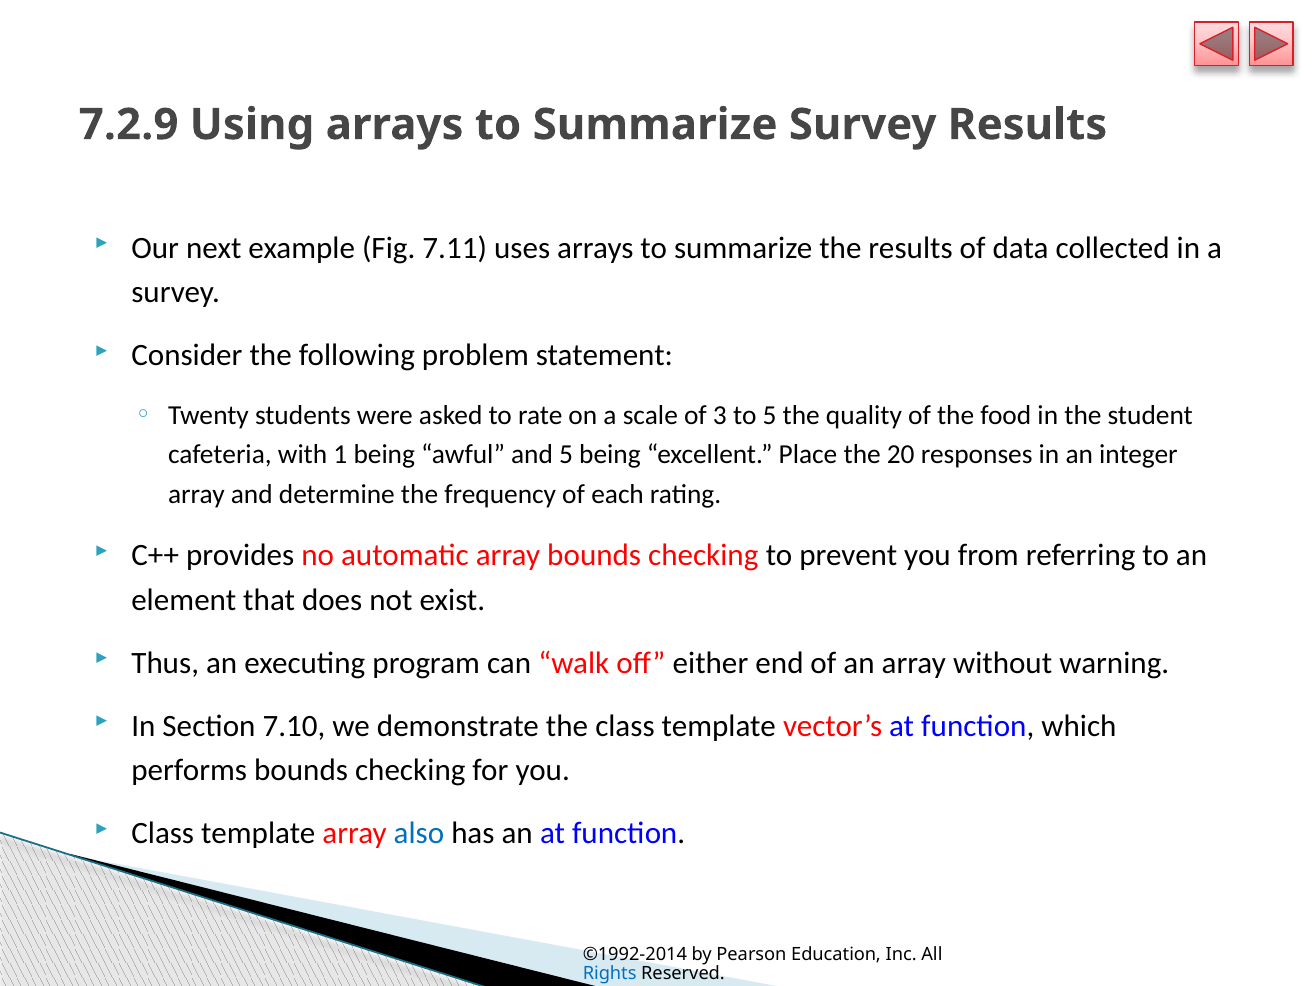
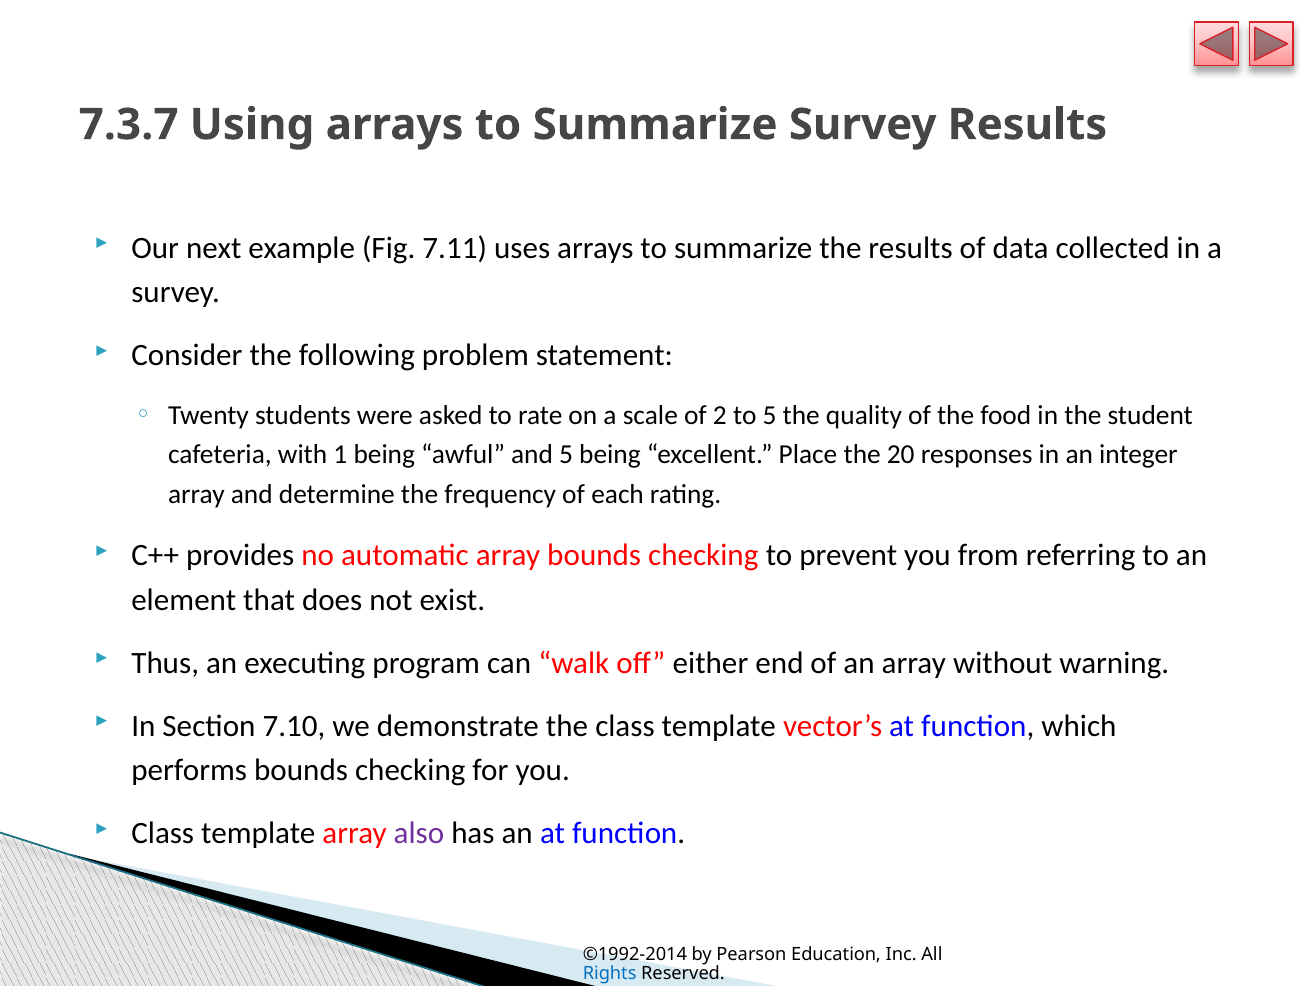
7.2.9: 7.2.9 -> 7.3.7 (129, 125)
3: 3 -> 2 (720, 415)
also colour: blue -> purple (419, 834)
